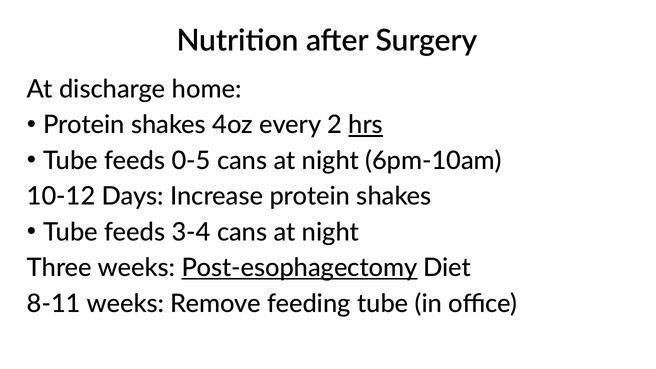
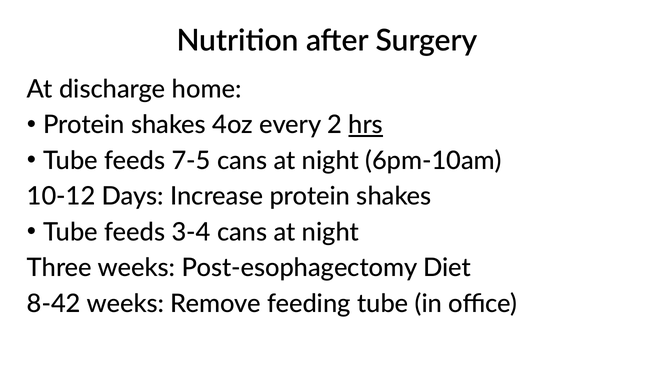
0-5: 0-5 -> 7-5 (191, 161)
Post-esophagectomy underline: present -> none (299, 268)
8-11: 8-11 -> 8-42 (54, 304)
